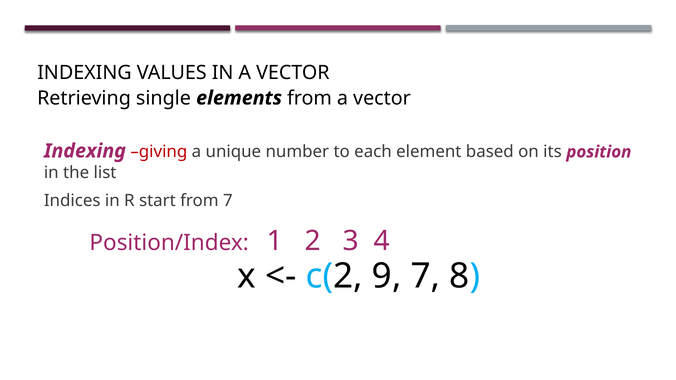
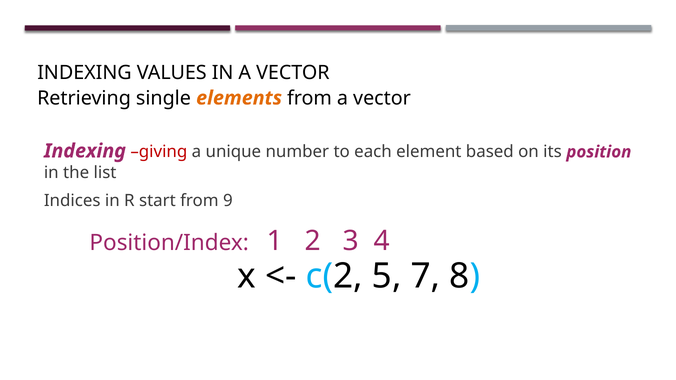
elements colour: black -> orange (239, 98)
from 7: 7 -> 9 (228, 201)
9: 9 -> 5 (387, 276)
